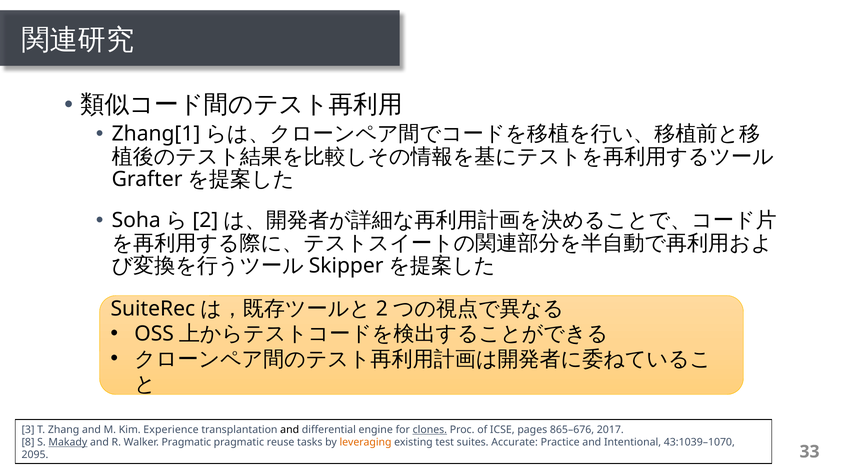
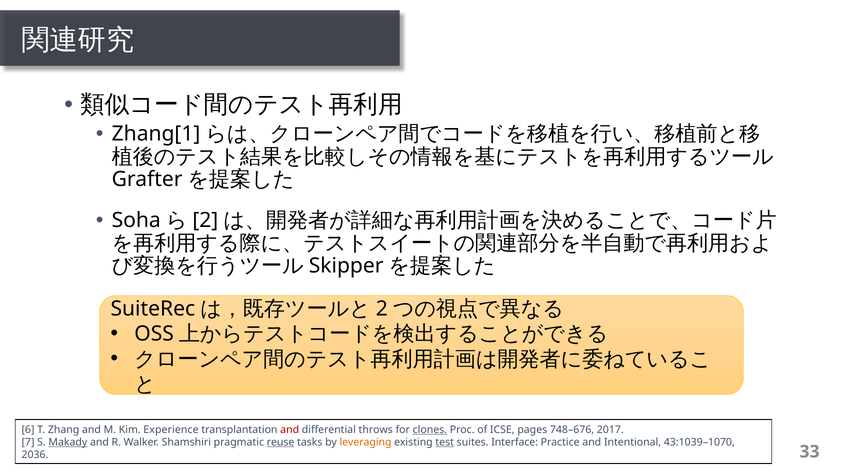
3: 3 -> 6 (28, 430)
and colour: black -> red (290, 430)
engine: engine -> throws (376, 430)
865–676: 865–676 -> 748–676 (572, 430)
8: 8 -> 7 (28, 442)
Walker Pragmatic: Pragmatic -> Shamshiri (186, 442)
reuse underline: none -> present (281, 442)
test underline: none -> present (445, 442)
Accurate: Accurate -> Interface (515, 442)
2095: 2095 -> 2036 (35, 455)
